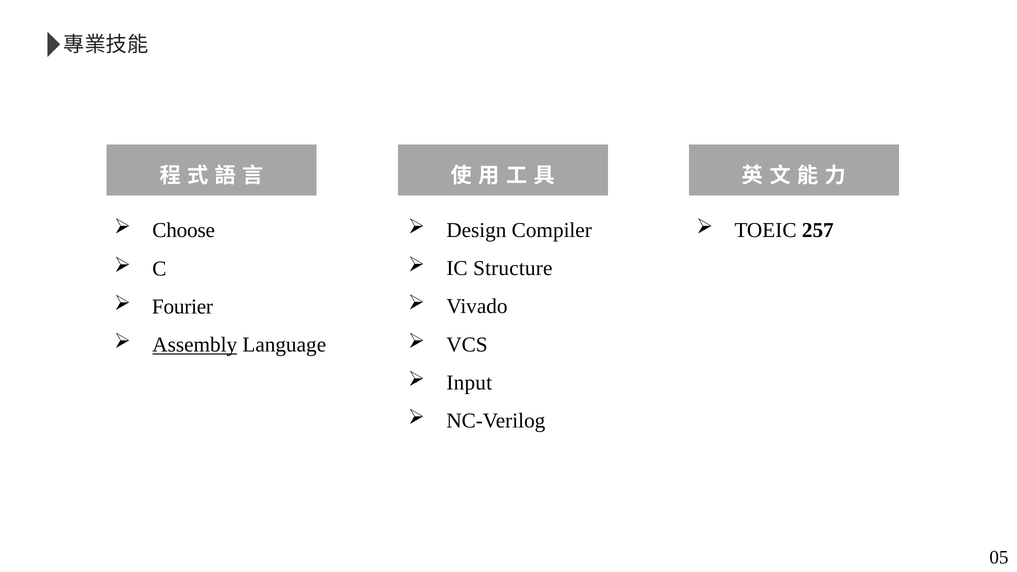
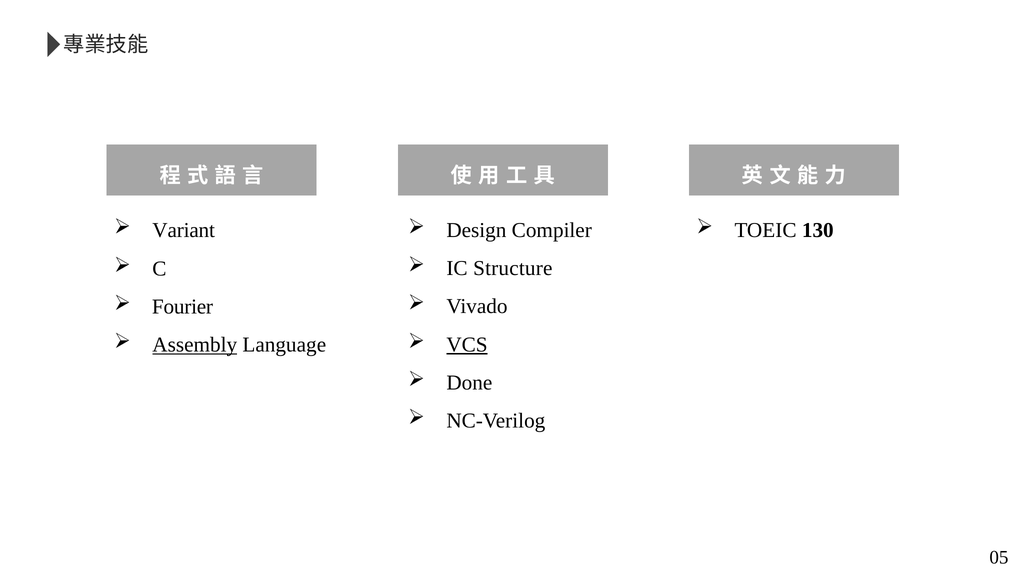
Choose: Choose -> Variant (184, 230)
257: 257 -> 130 (818, 230)
VCS underline: none -> present (467, 345)
Input: Input -> Done (469, 383)
